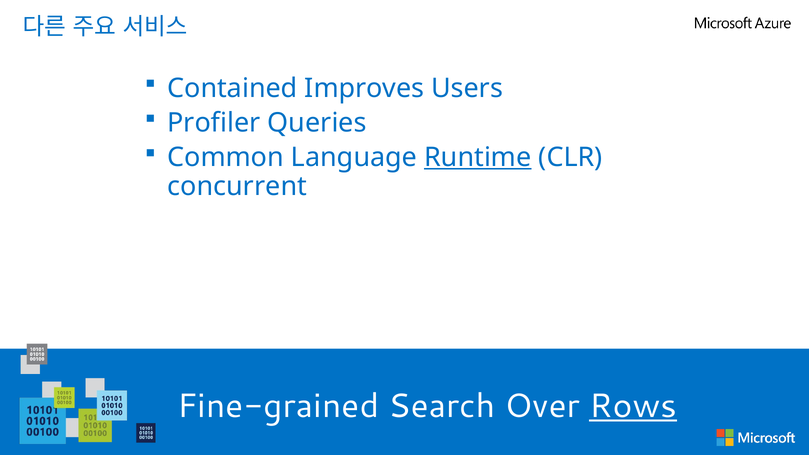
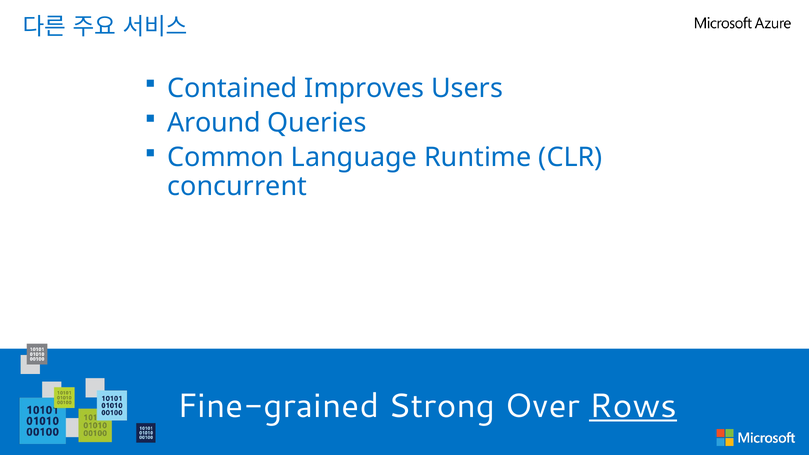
Profiler: Profiler -> Around (214, 123)
Runtime underline: present -> none (478, 157)
Search: Search -> Strong (442, 406)
